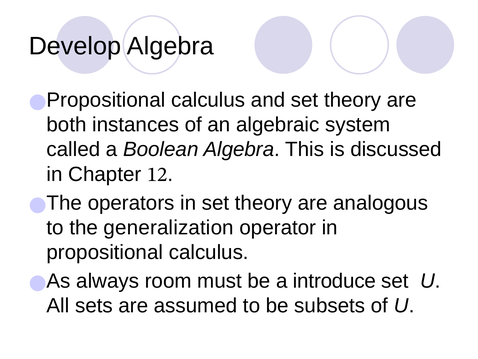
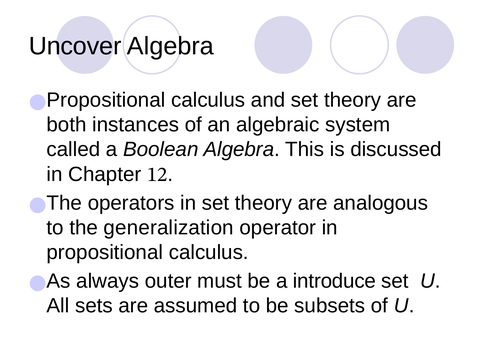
Develop: Develop -> Uncover (75, 46)
room: room -> outer (168, 281)
